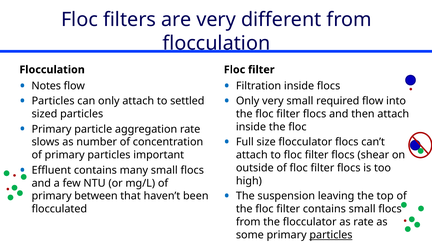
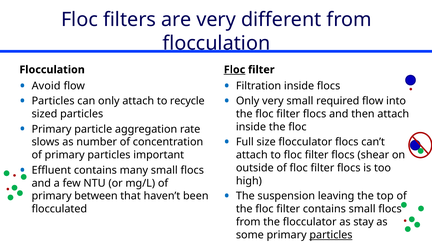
Floc underline: none -> present (235, 70)
Notes: Notes -> Avoid (46, 86)
settled: settled -> recycle (187, 101)
as rate: rate -> stay (364, 222)
